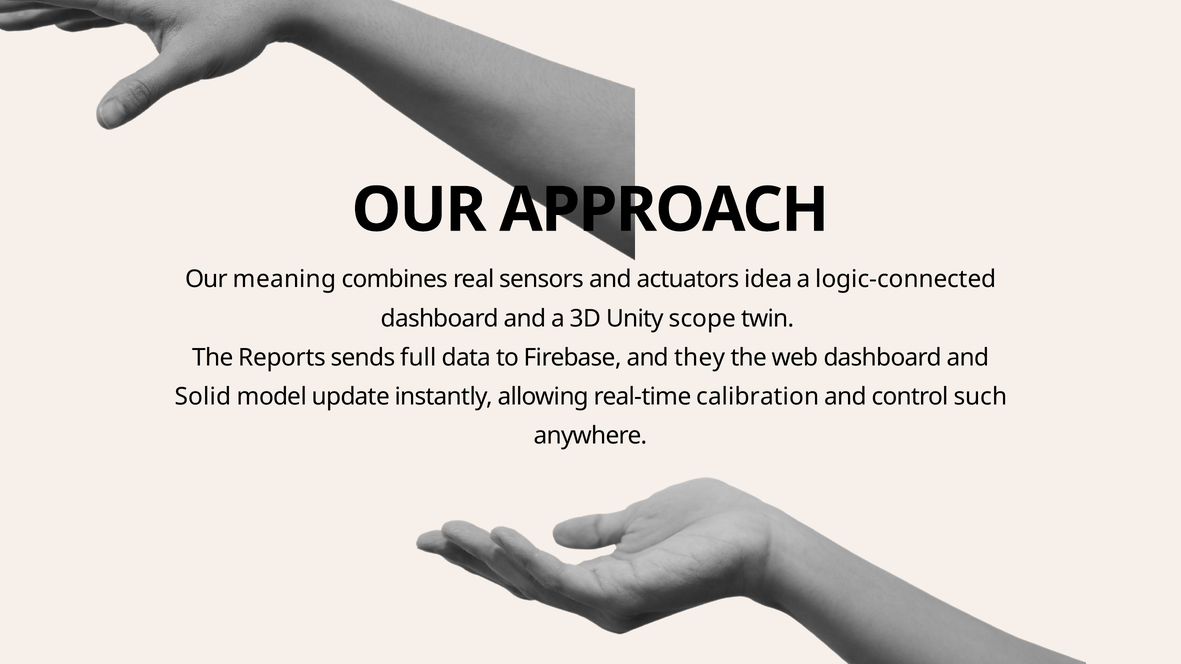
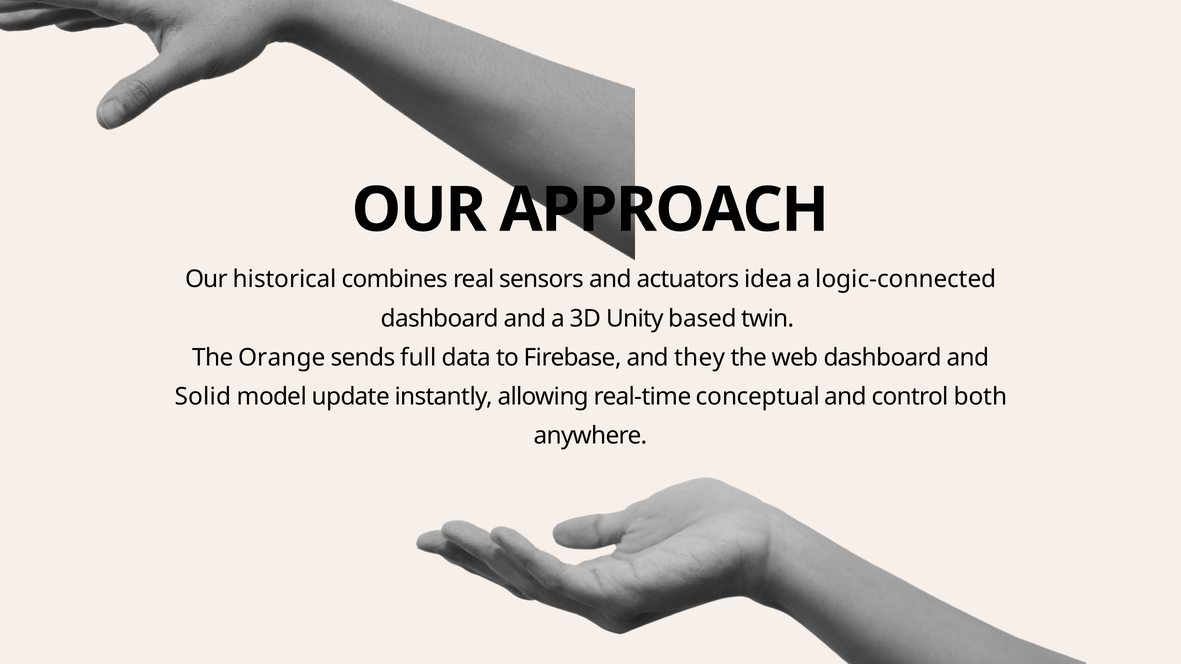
meaning: meaning -> historical (285, 280)
scope: scope -> based (703, 319)
Reports: Reports -> Orange (282, 358)
calibration: calibration -> conceptual (758, 397)
such: such -> both (980, 397)
